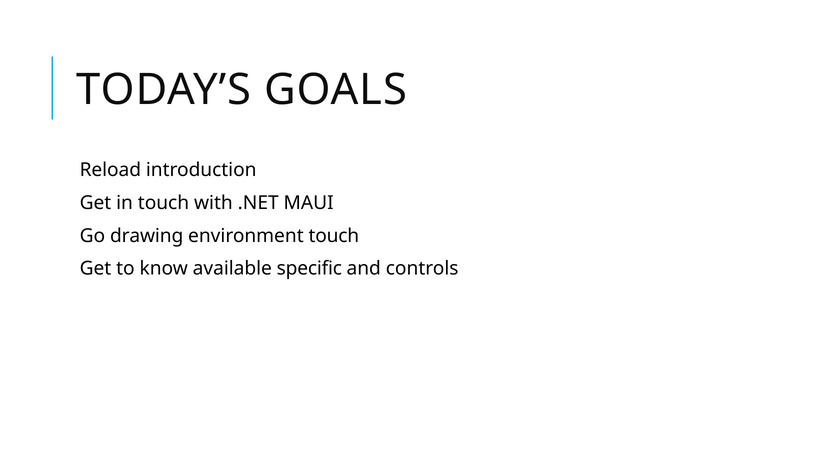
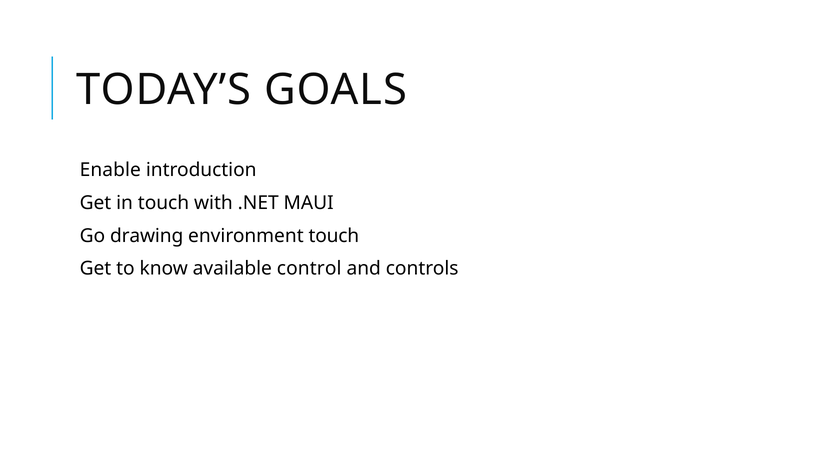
Reload: Reload -> Enable (110, 170)
specific: specific -> control (309, 269)
